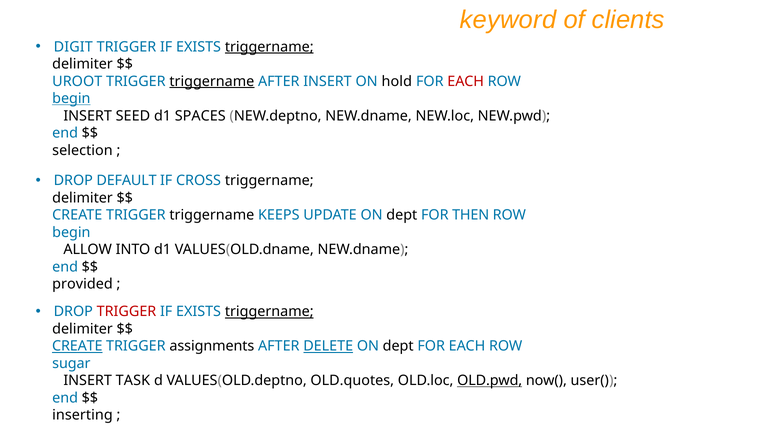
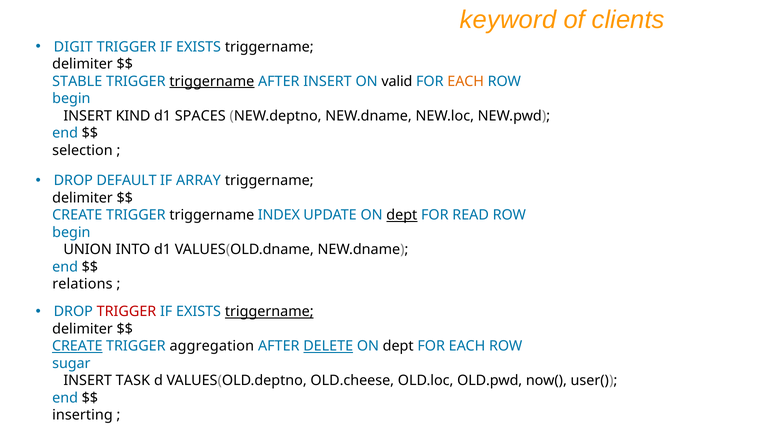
triggername underline: present -> none (269, 47)
UROOT: UROOT -> STABLE (77, 81)
hold: hold -> valid (397, 81)
EACH colour: red -> orange (466, 81)
begin underline: present -> none (71, 99)
SEED: SEED -> KIND (133, 116)
CROSS: CROSS -> ARRAY (198, 181)
KEEPS: KEEPS -> INDEX (279, 215)
dept underline: none -> present (402, 215)
THEN: THEN -> READ (471, 215)
ALLOW: ALLOW -> UNION (88, 250)
provided: provided -> relations (82, 284)
assignments: assignments -> aggregation (212, 346)
OLD.quotes: OLD.quotes -> OLD.cheese (352, 381)
OLD.pwd underline: present -> none (490, 381)
